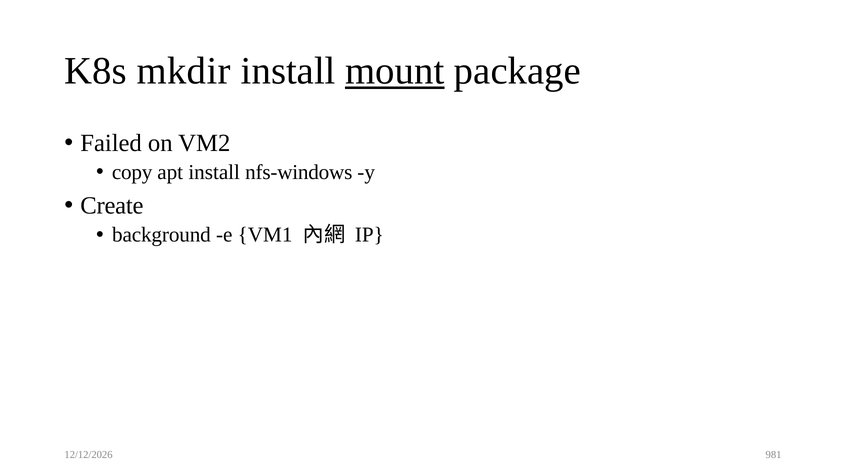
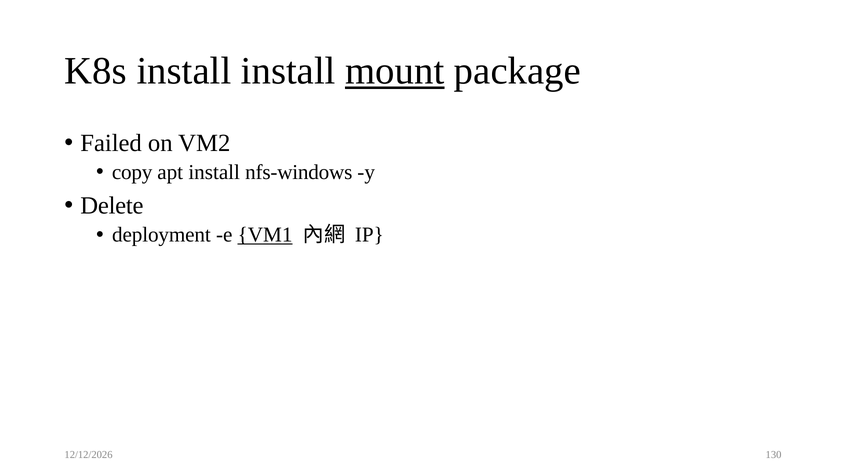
K8s mkdir: mkdir -> install (184, 71)
Create: Create -> Delete (112, 206)
background: background -> deployment (161, 235)
VM1 underline: none -> present (265, 235)
981: 981 -> 130 (774, 454)
